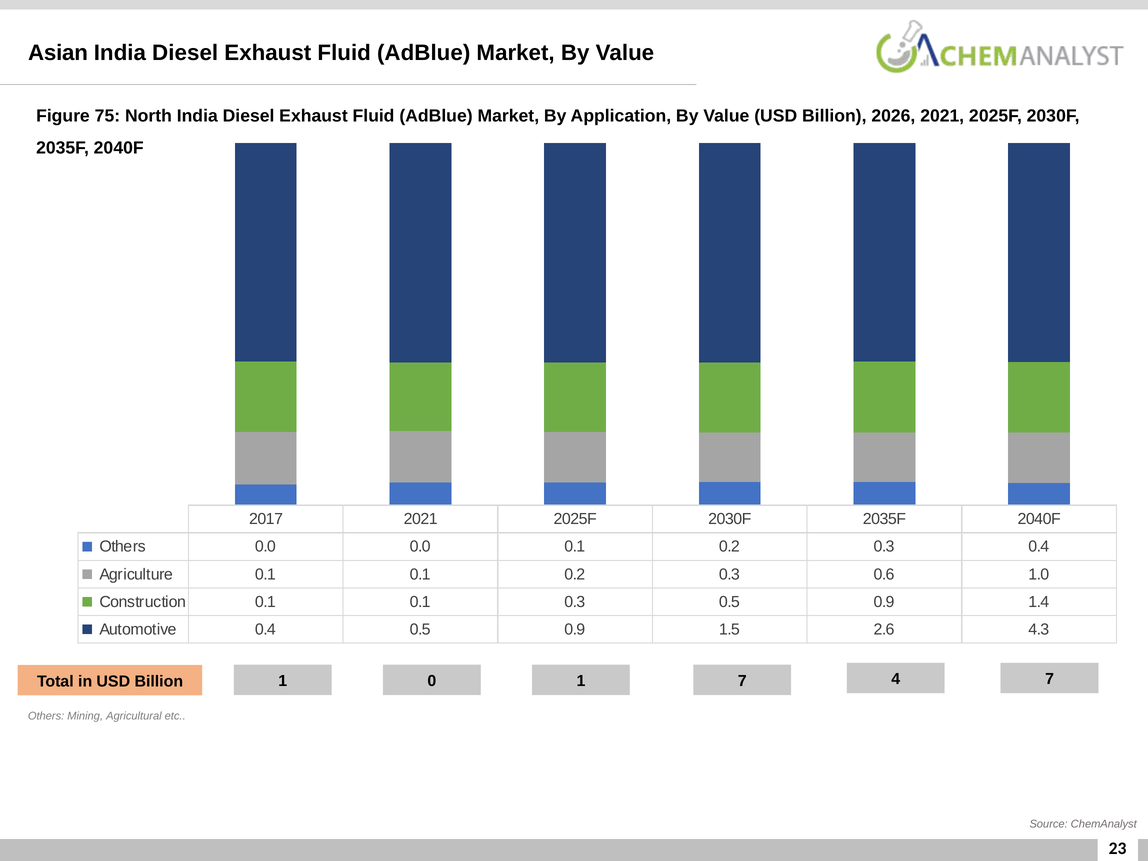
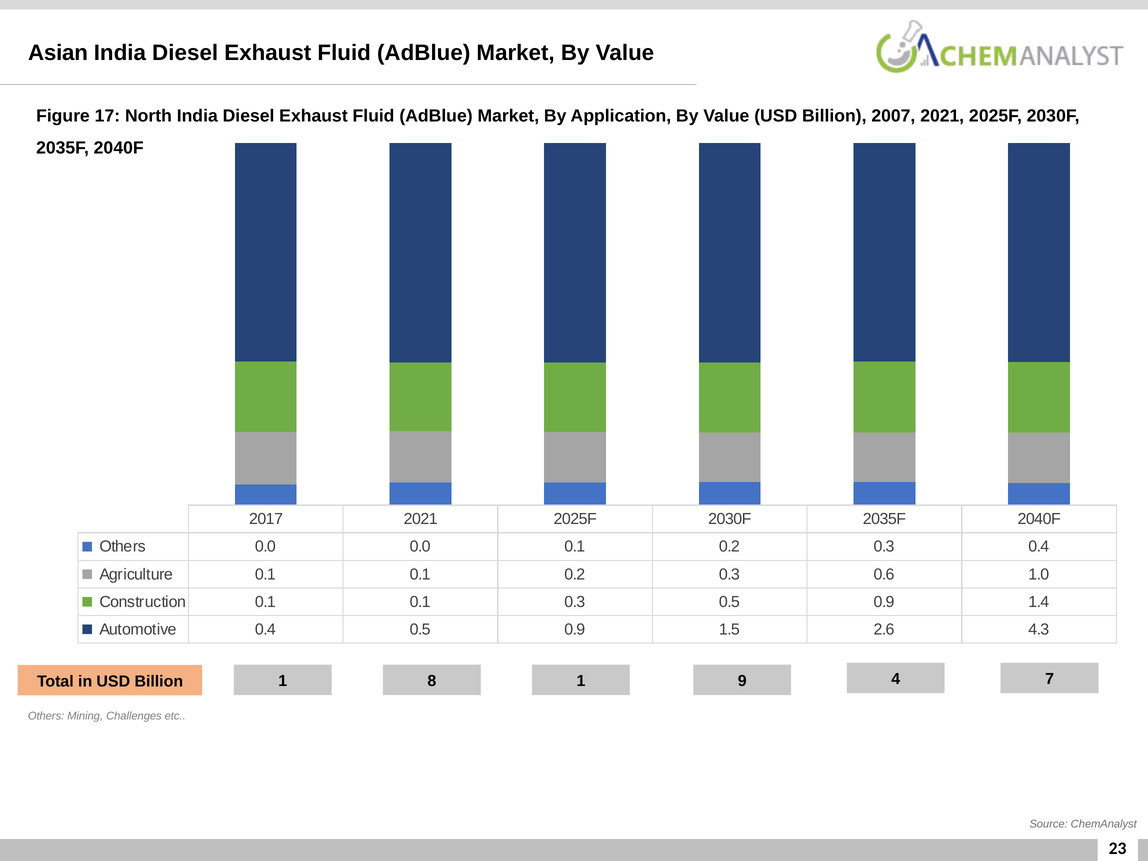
75: 75 -> 17 (107, 116)
2026: 2026 -> 2007 (893, 116)
0: 0 -> 8 (432, 681)
1 7: 7 -> 9 (742, 681)
Agricultural: Agricultural -> Challenges (134, 716)
